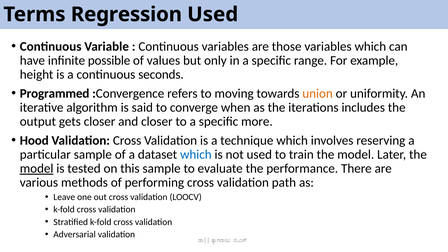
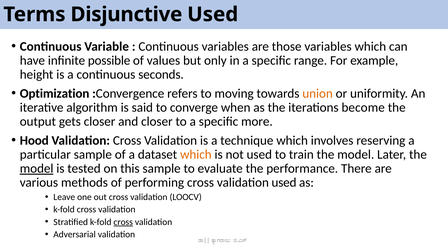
Regression: Regression -> Disjunctive (126, 14)
Programmed: Programmed -> Optimization (55, 93)
includes: includes -> become (363, 108)
which colour: blue -> orange (196, 154)
validation path: path -> used (284, 183)
cross underline: none -> present (123, 222)
